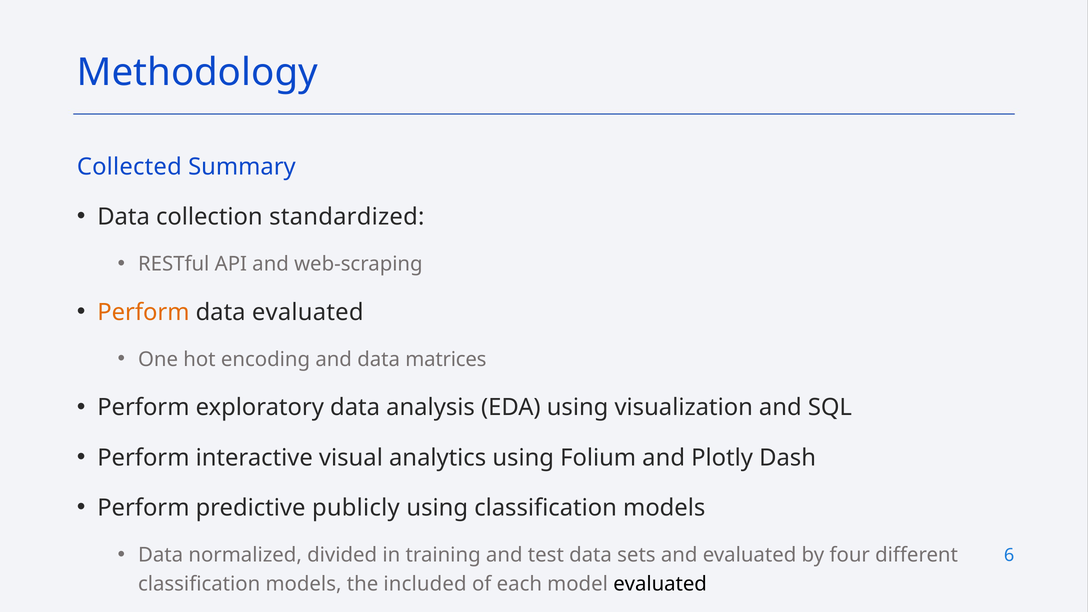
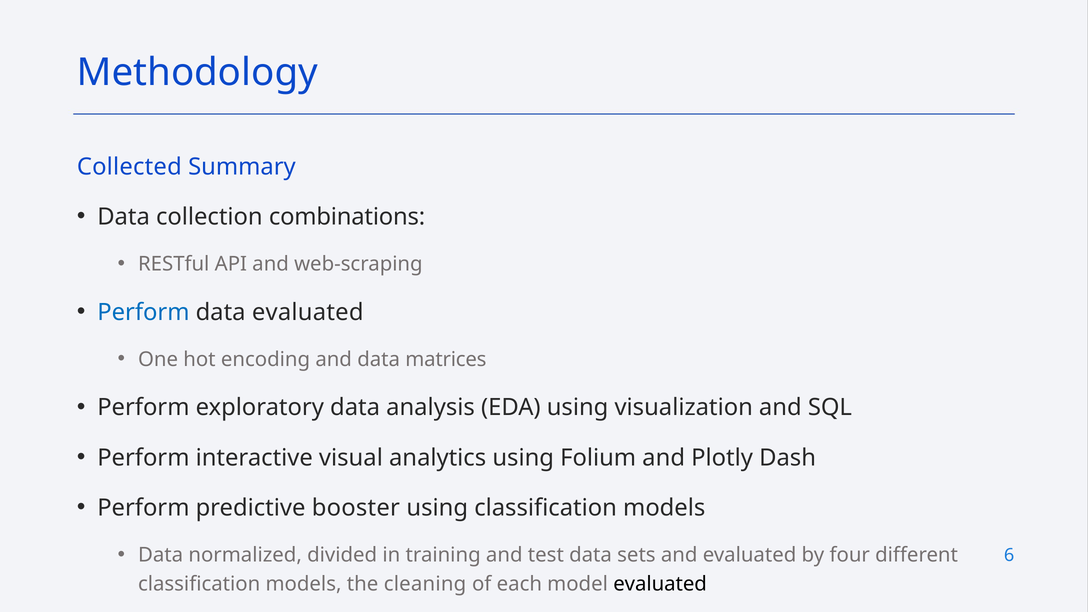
standardized: standardized -> combinations (347, 217)
Perform colour: orange -> blue (143, 312)
publicly: publicly -> booster (356, 508)
included: included -> cleaning (425, 584)
